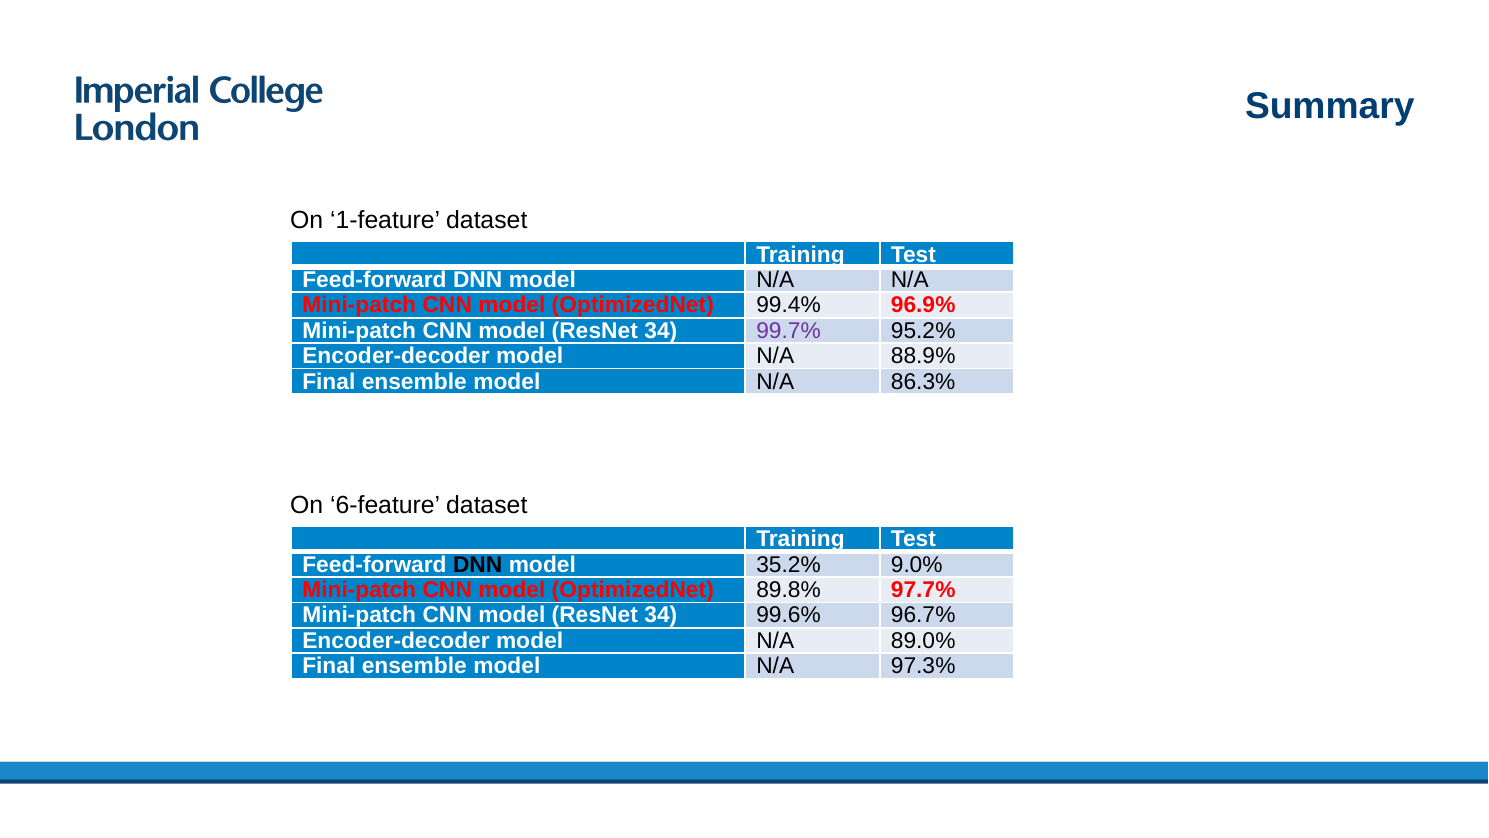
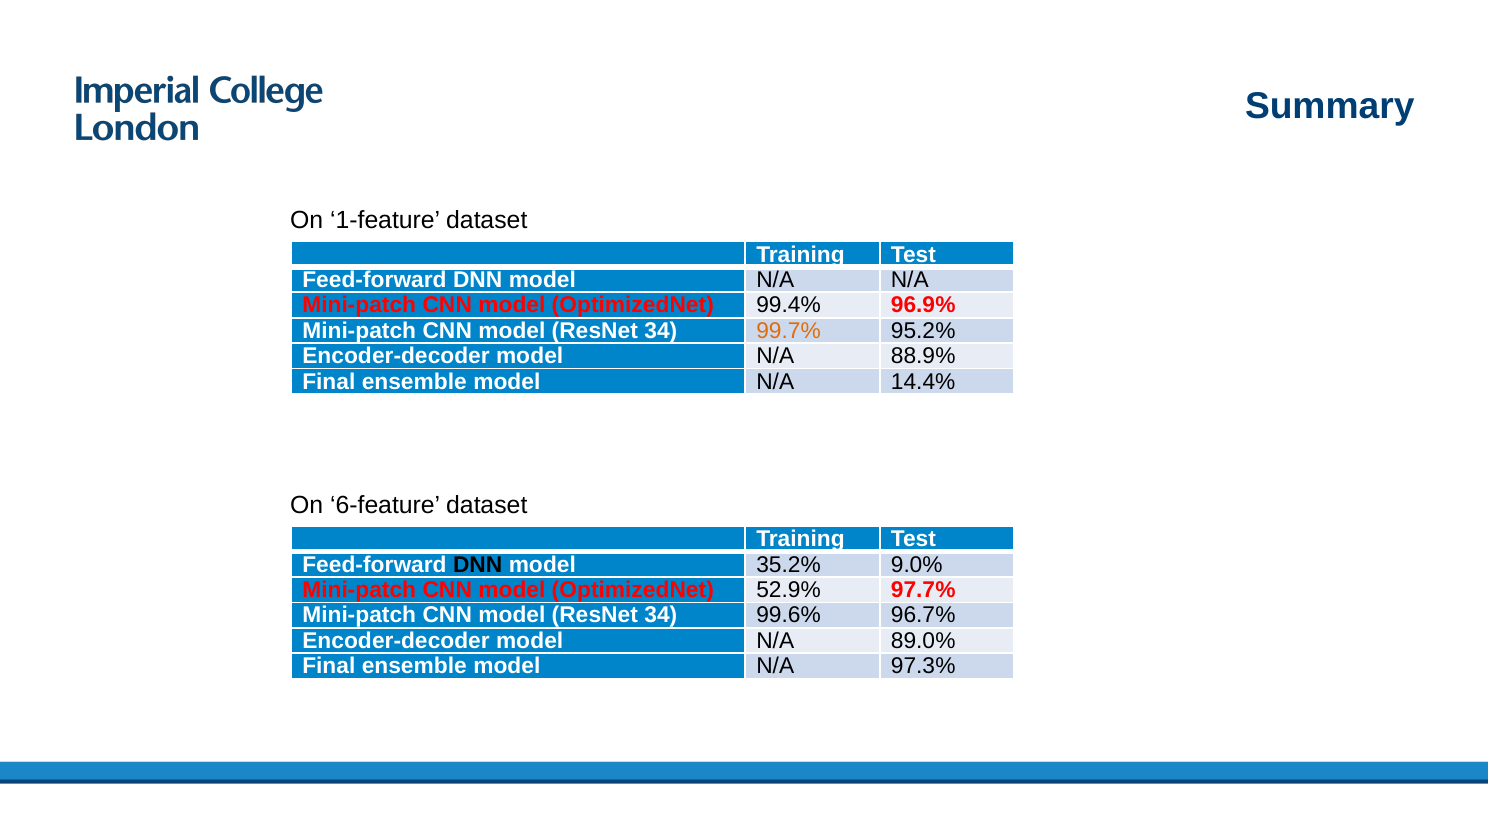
99.7% colour: purple -> orange (789, 331)
86.3%: 86.3% -> 14.4% (923, 381)
89.8%: 89.8% -> 52.9% (789, 590)
